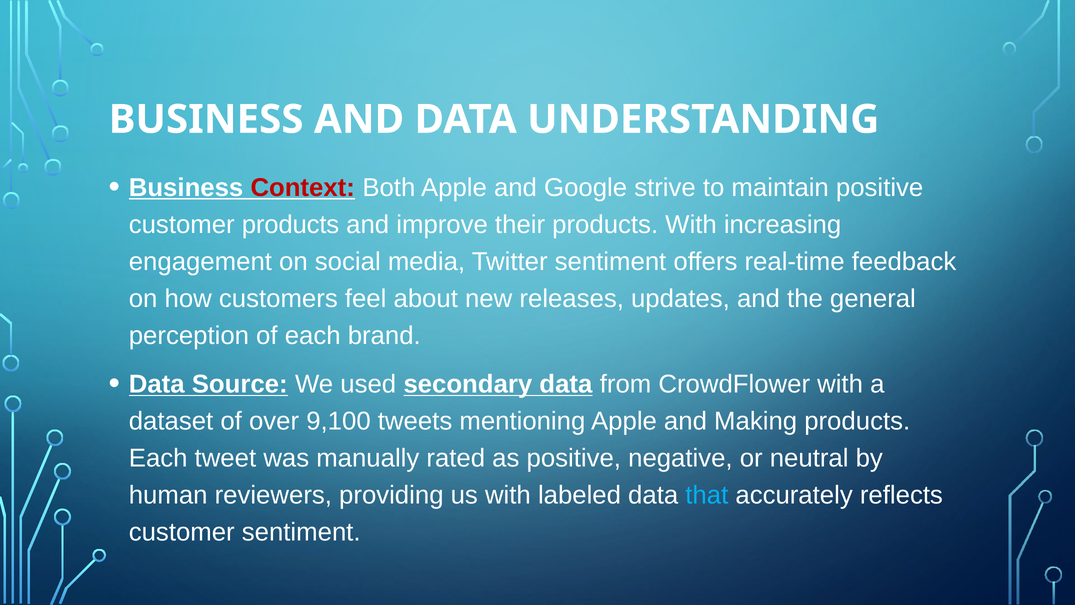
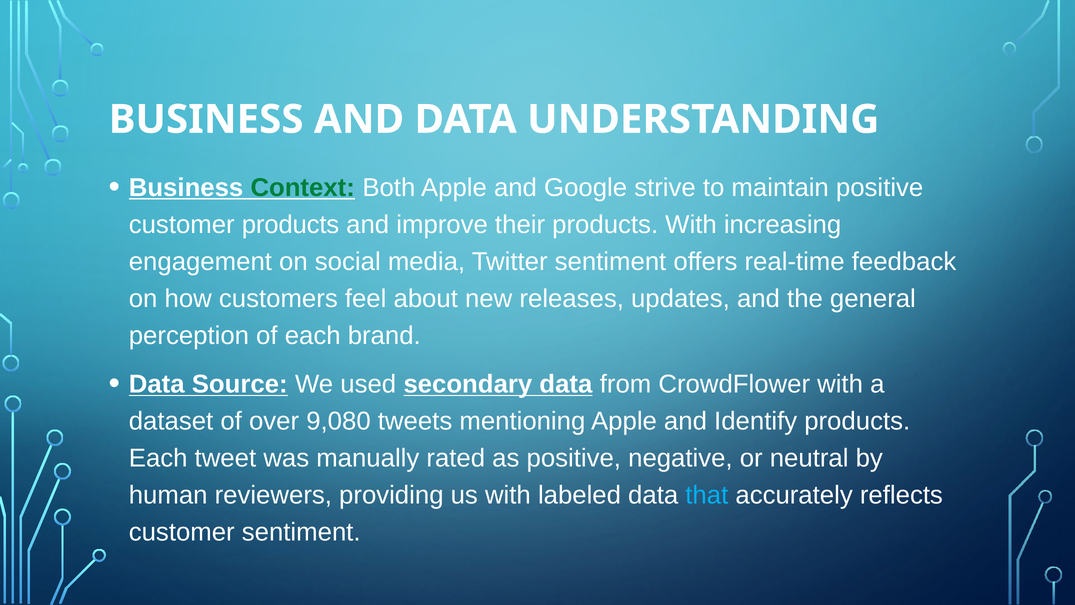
Context colour: red -> green (303, 188)
9,100: 9,100 -> 9,080 (338, 421)
Making: Making -> Identify (756, 421)
